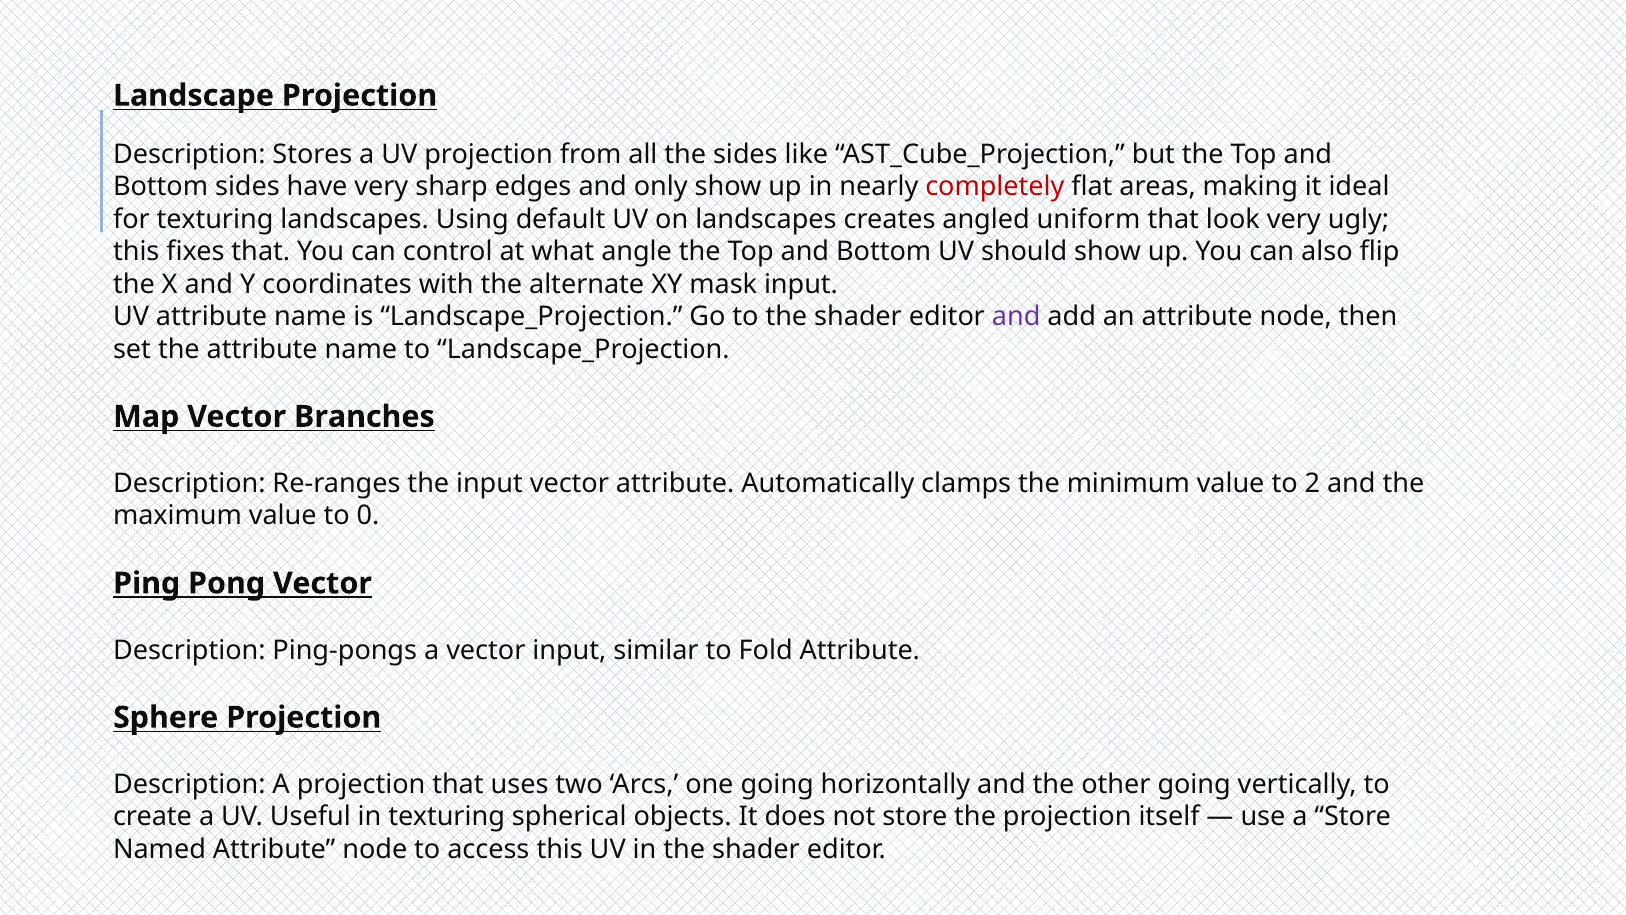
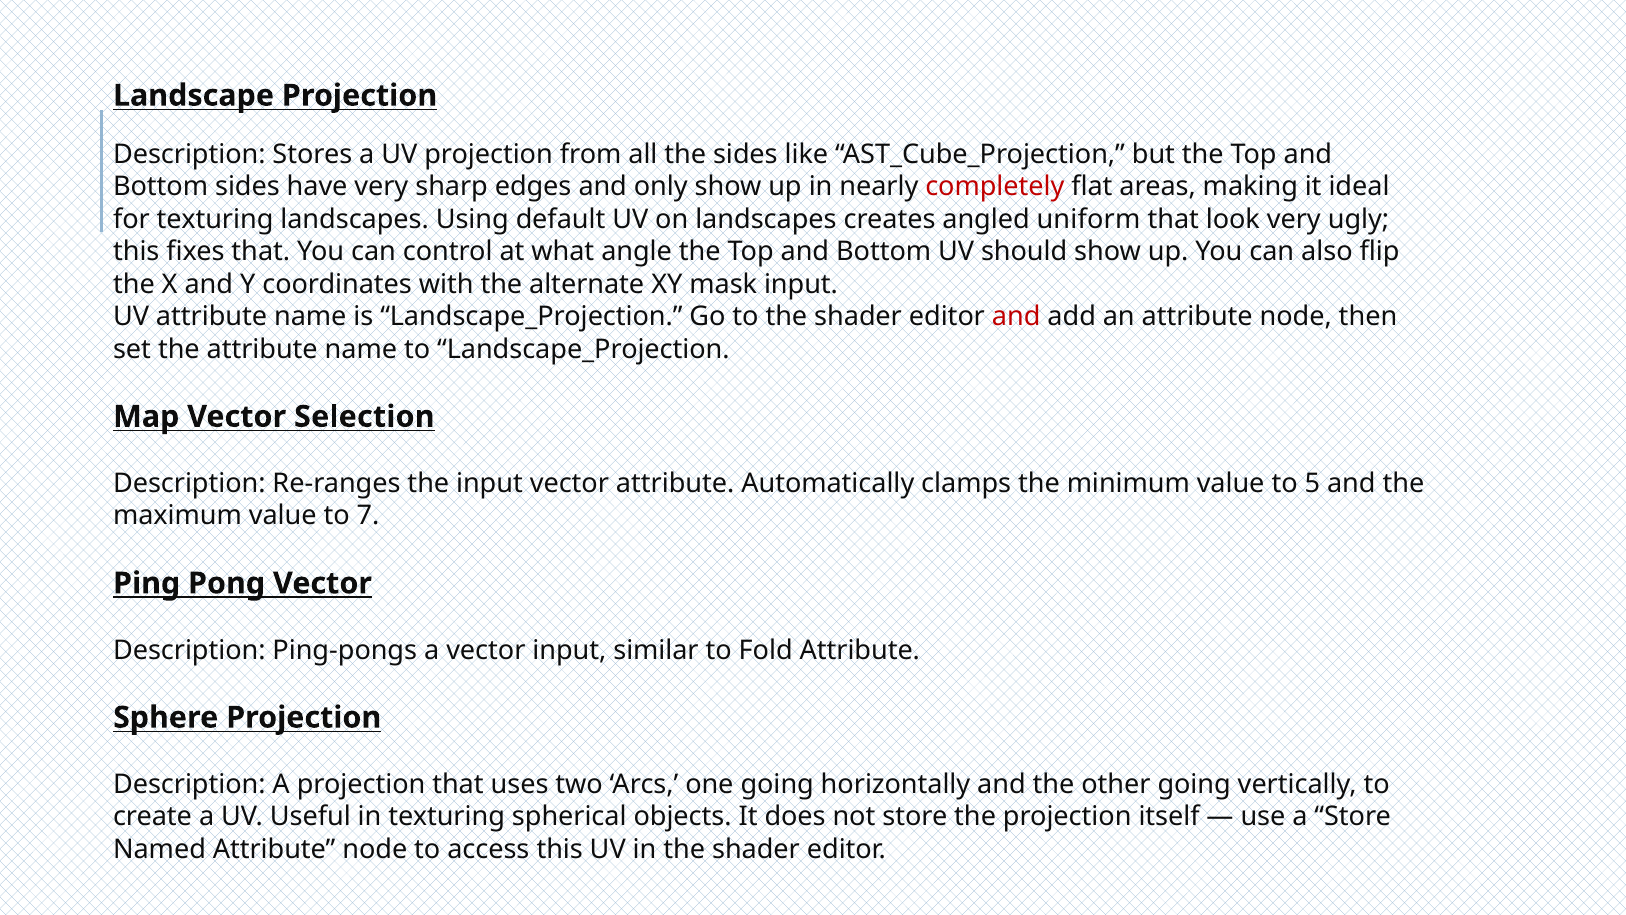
and colour: purple -> red (1016, 317)
Branches: Branches -> Selection (364, 417)
2: 2 -> 5 (1312, 483)
0: 0 -> 7 (368, 516)
